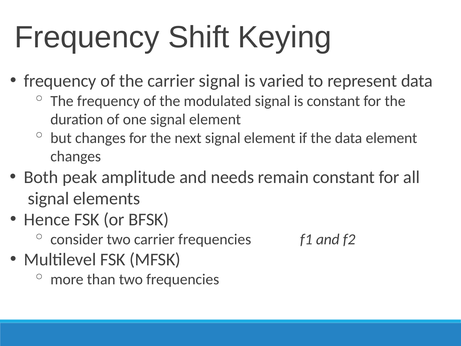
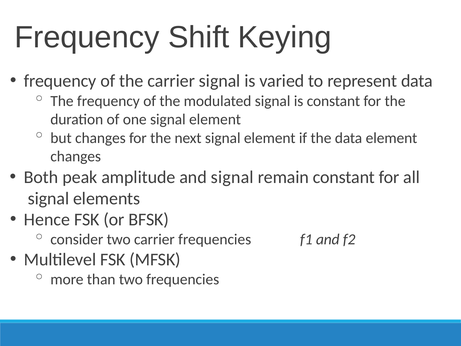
and needs: needs -> signal (232, 177)
